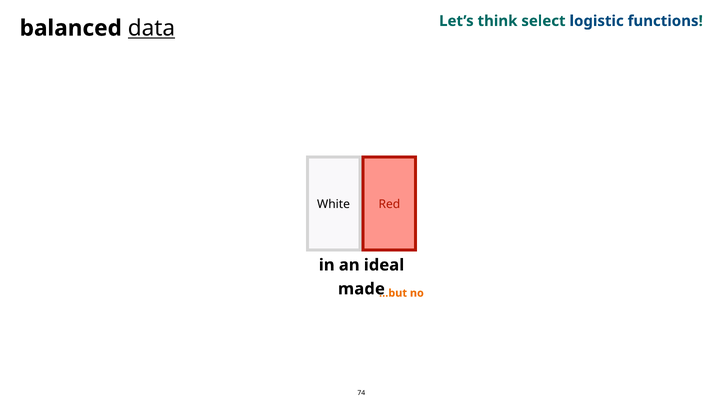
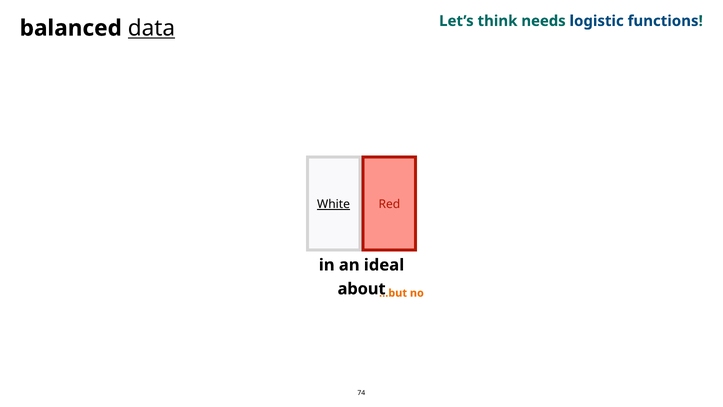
select: select -> needs (544, 21)
White underline: none -> present (334, 204)
made: made -> about (362, 289)
